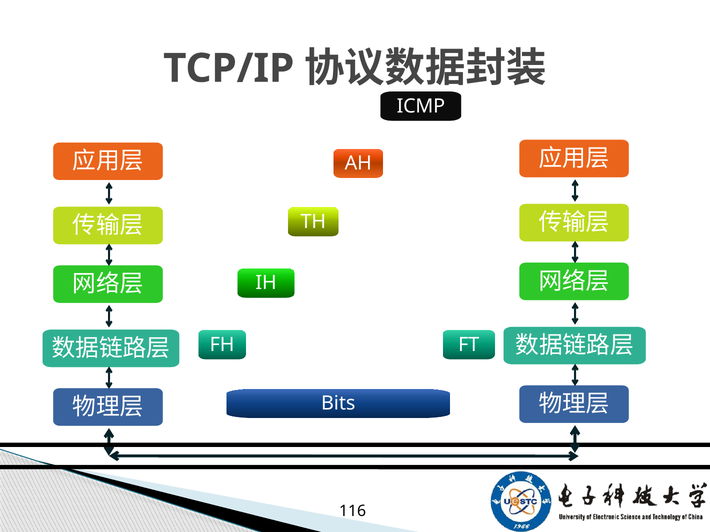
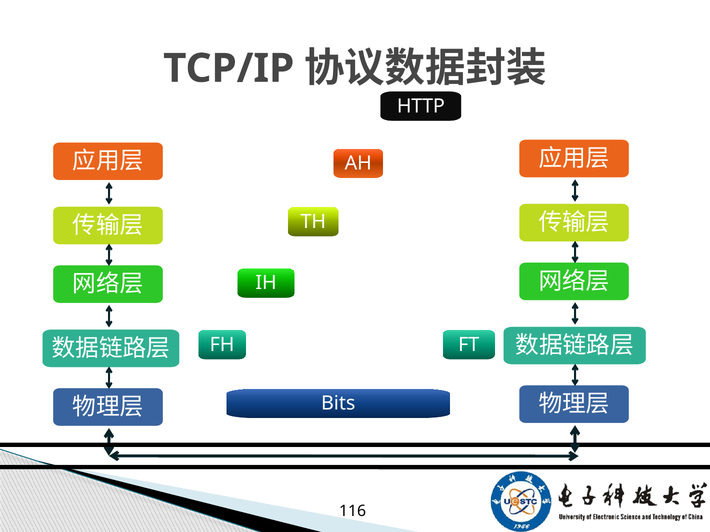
ICMP: ICMP -> HTTP (421, 106)
